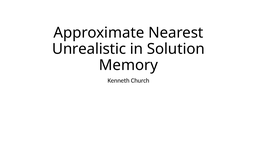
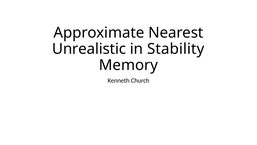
Solution: Solution -> Stability (176, 49)
